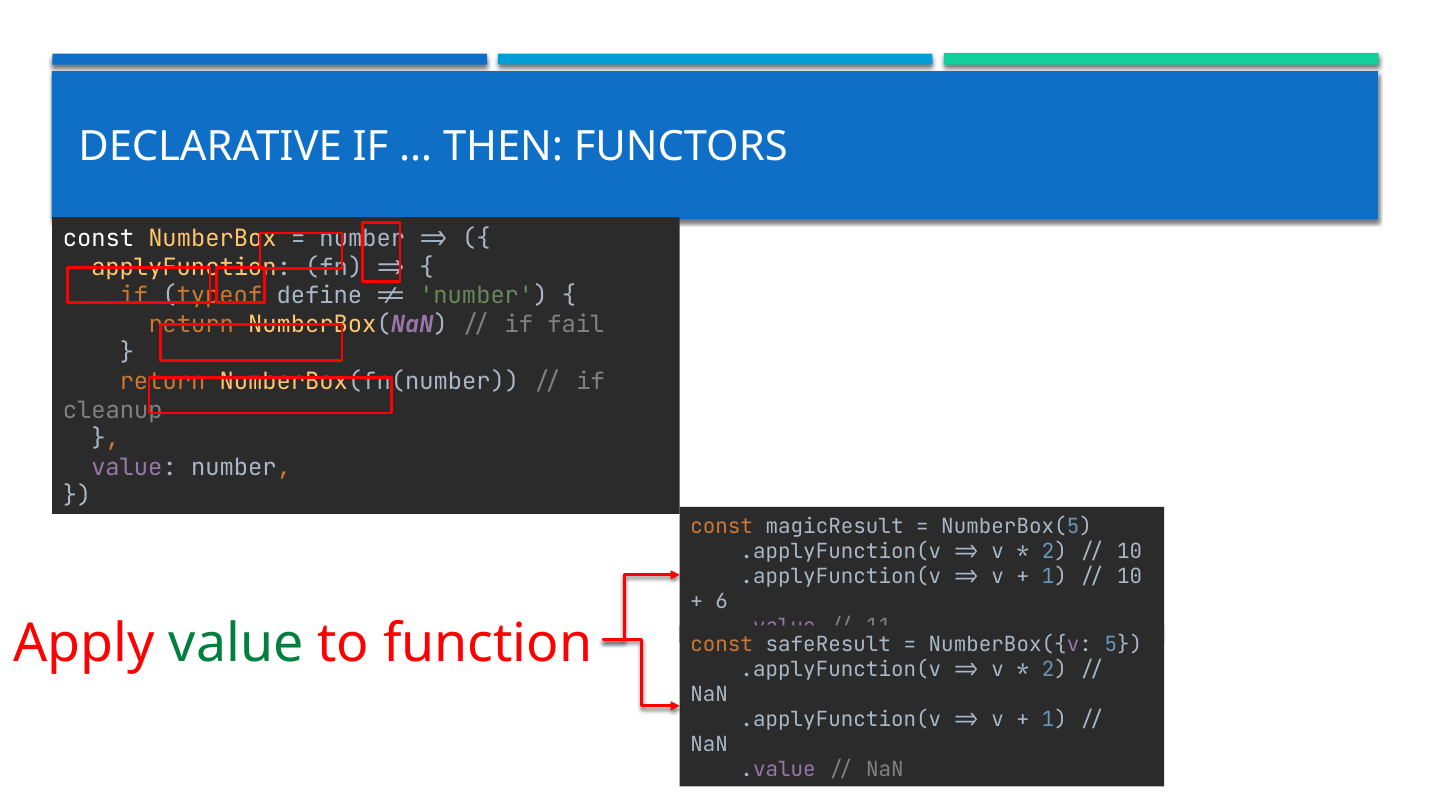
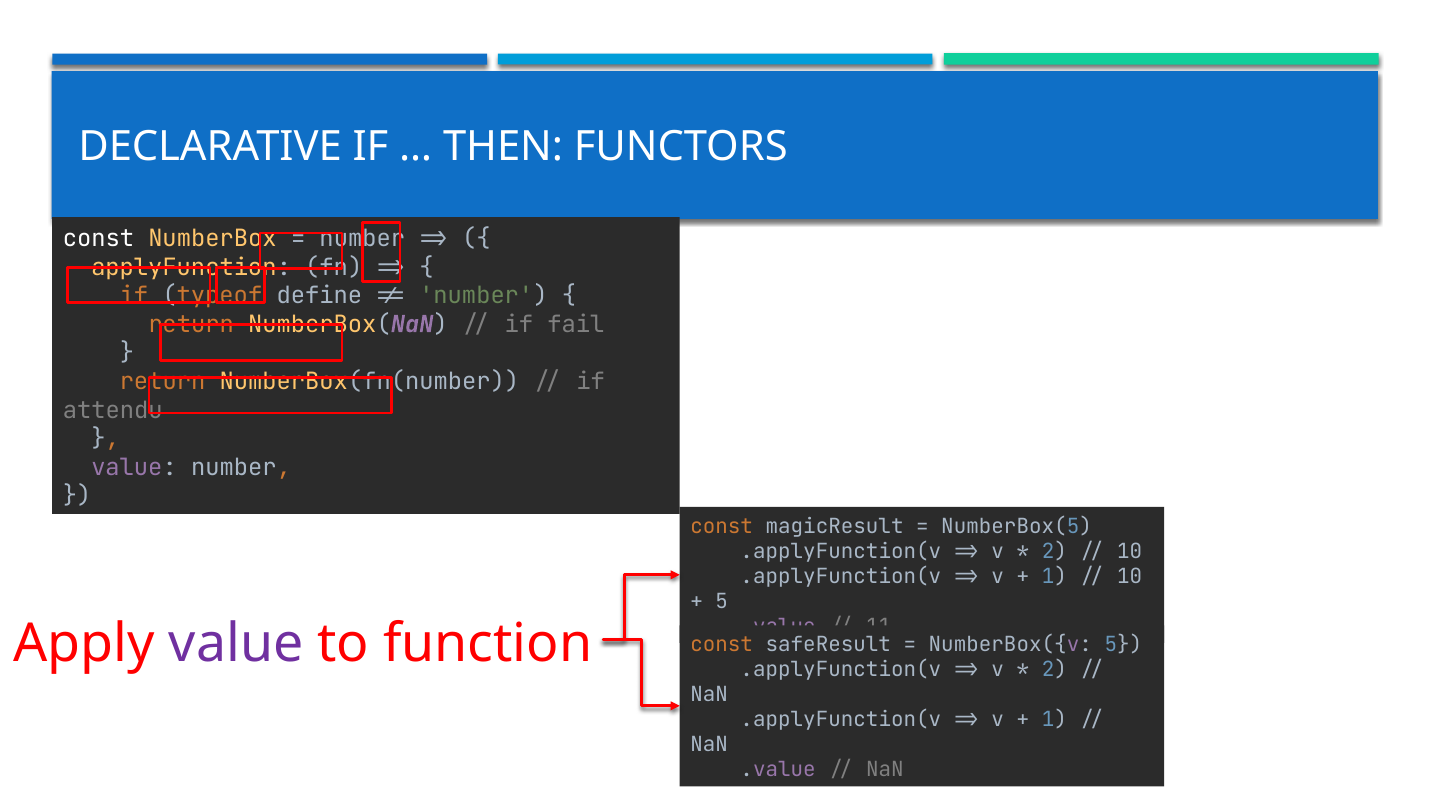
cleanup: cleanup -> attendu (113, 410)
6: 6 -> 5 (722, 601)
value colour: green -> purple (236, 643)
